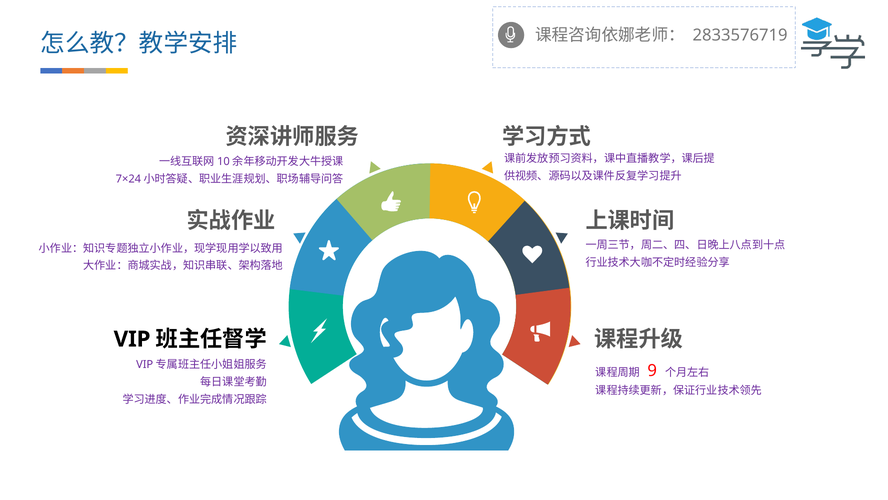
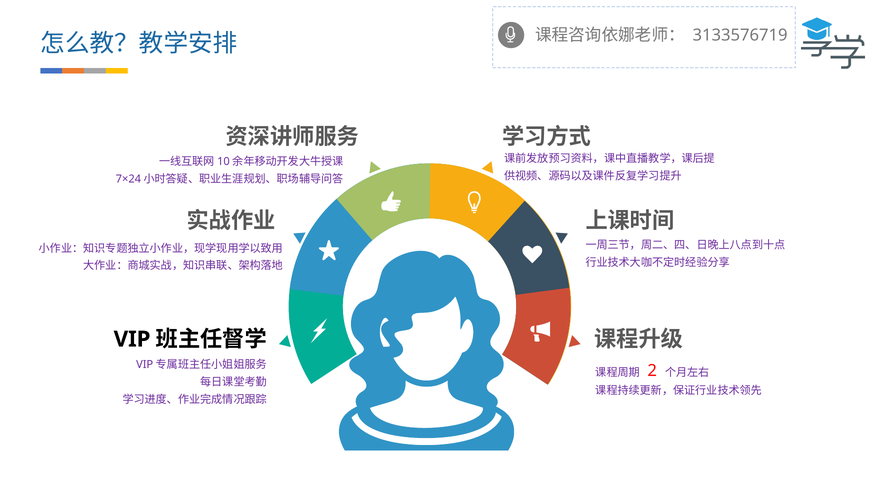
2833576719: 2833576719 -> 3133576719 (740, 35)
9: 9 -> 2 (652, 370)
